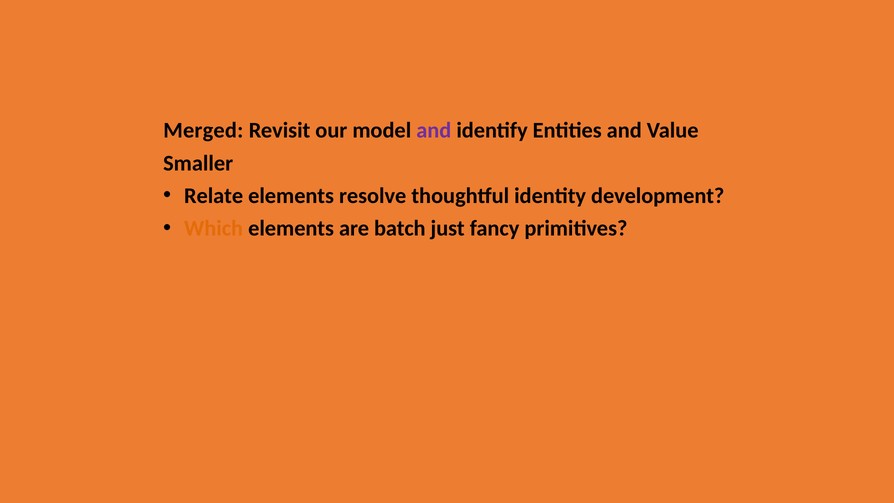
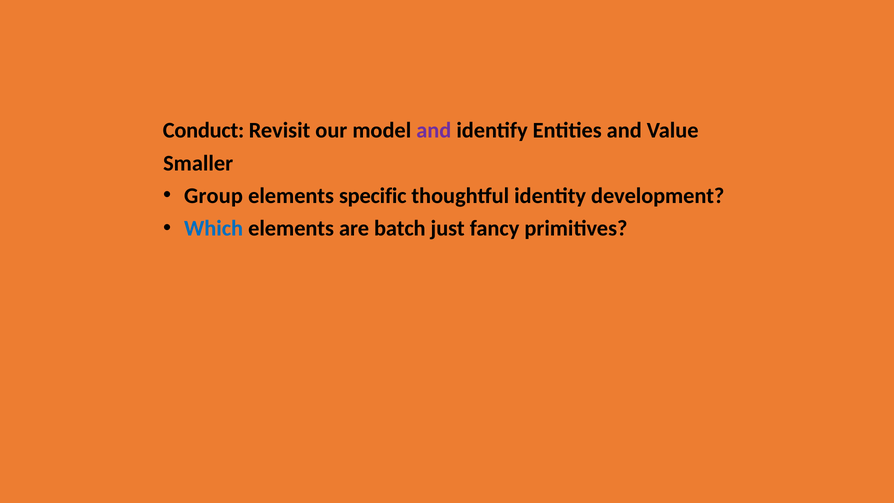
Merged: Merged -> Conduct (204, 130)
Relate: Relate -> Group (214, 196)
resolve: resolve -> specific (373, 196)
Which colour: orange -> blue (214, 229)
